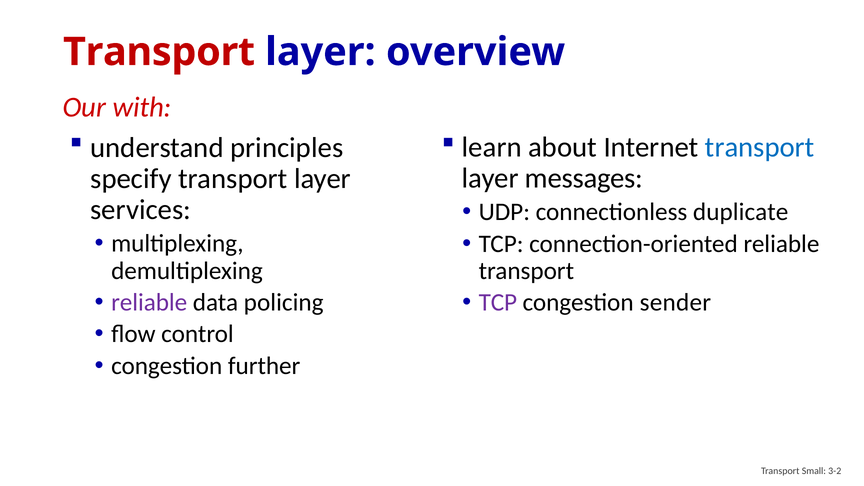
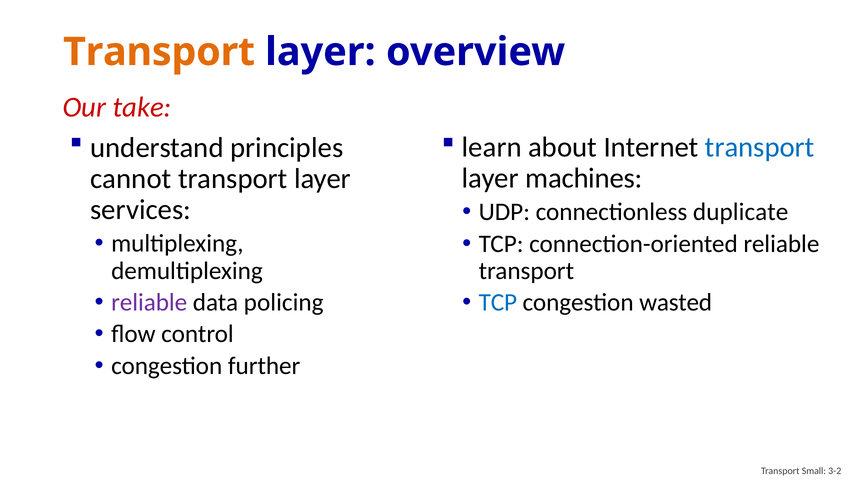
Transport colour: red -> orange (159, 52)
with: with -> take (142, 107)
messages: messages -> machines (584, 178)
specify: specify -> cannot (131, 179)
TCP colour: purple -> blue (498, 303)
sender: sender -> wasted (676, 303)
